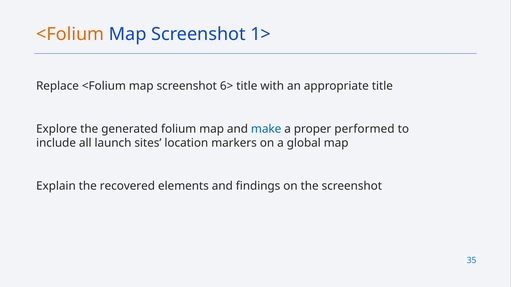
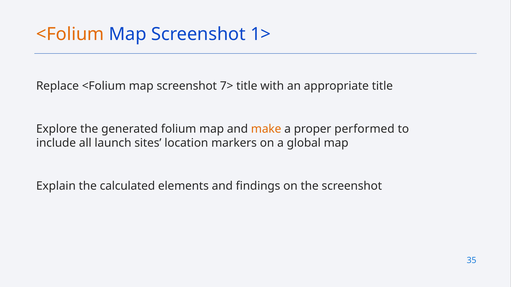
6>: 6> -> 7> (227, 86)
make colour: blue -> orange (266, 129)
recovered: recovered -> calculated (127, 186)
